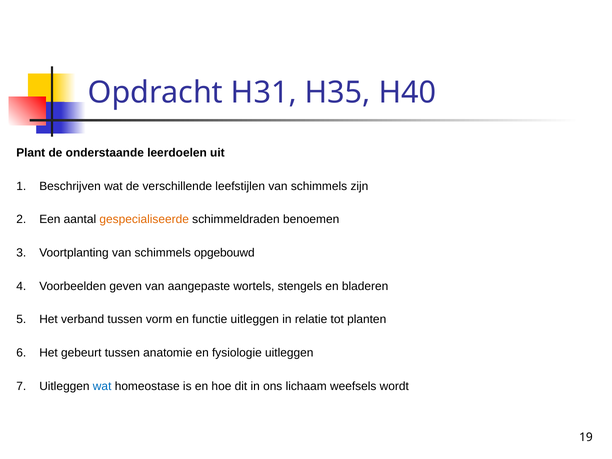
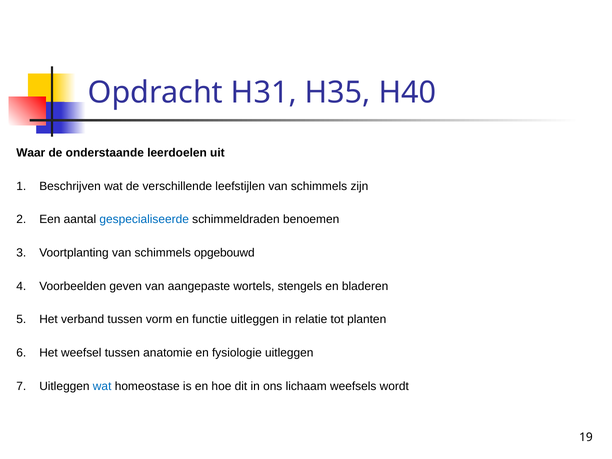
Plant: Plant -> Waar (31, 153)
gespecialiseerde colour: orange -> blue (144, 219)
gebeurt: gebeurt -> weefsel (81, 353)
